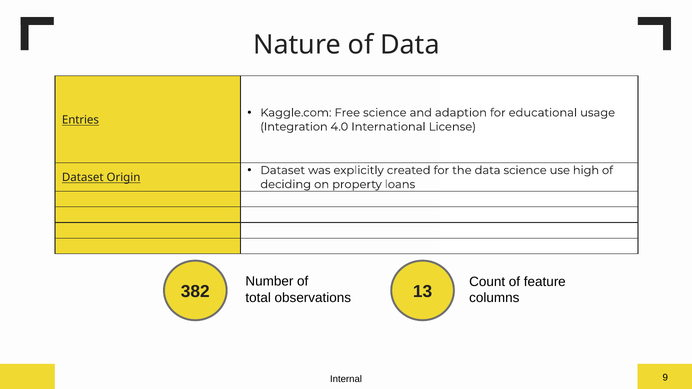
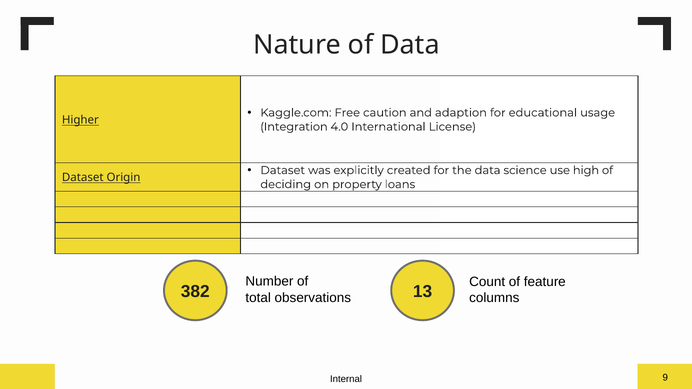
Free science: science -> caution (385, 113)
Entries: Entries -> Higher (80, 120)
